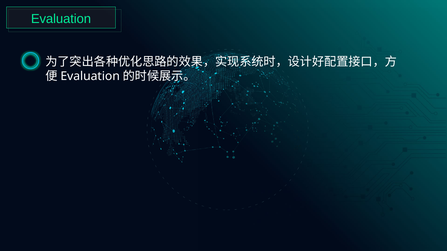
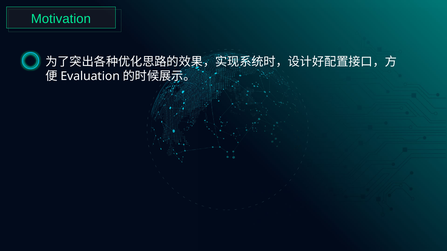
Evaluation: Evaluation -> Motivation (61, 19)
